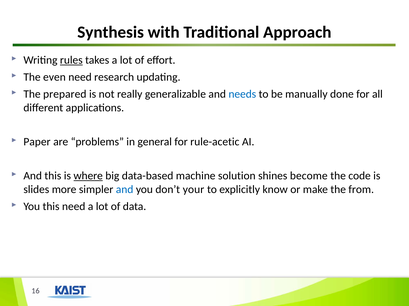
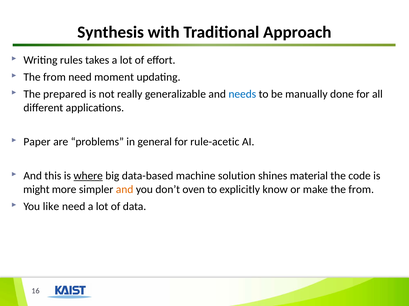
rules underline: present -> none (71, 60)
even: even -> from (54, 77)
research: research -> moment (114, 77)
become: become -> material (309, 176)
slides: slides -> might (36, 190)
and colour: blue -> orange (125, 190)
your: your -> oven (194, 190)
You this: this -> like (51, 207)
